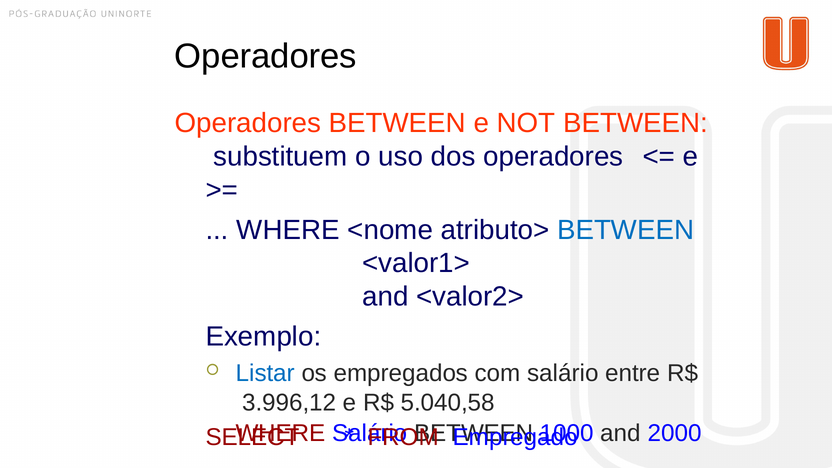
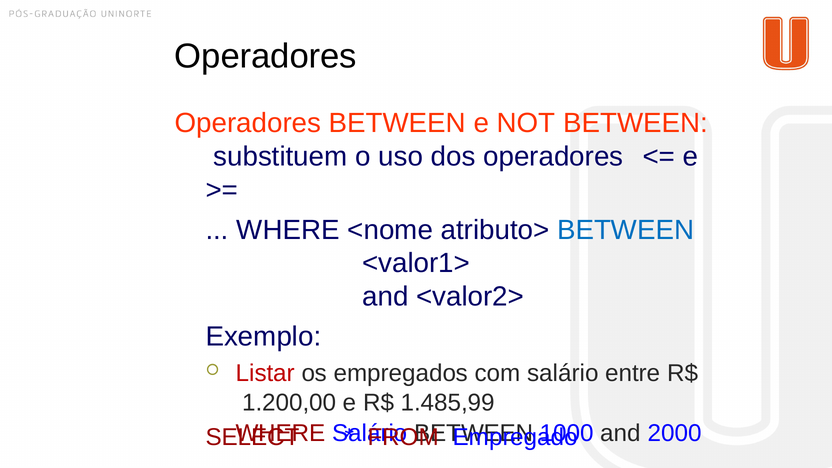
Listar colour: blue -> red (265, 373)
3.996,12: 3.996,12 -> 1.200,00 (289, 403)
5.040,58: 5.040,58 -> 1.485,99 (448, 403)
